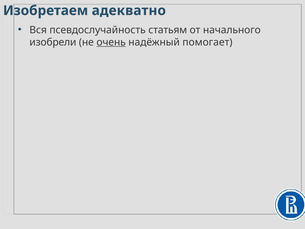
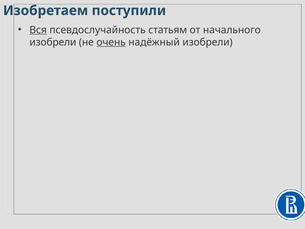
адекватно: адекватно -> поступили (129, 11)
Вся underline: none -> present (38, 30)
надёжный помогает: помогает -> изобрели (208, 42)
